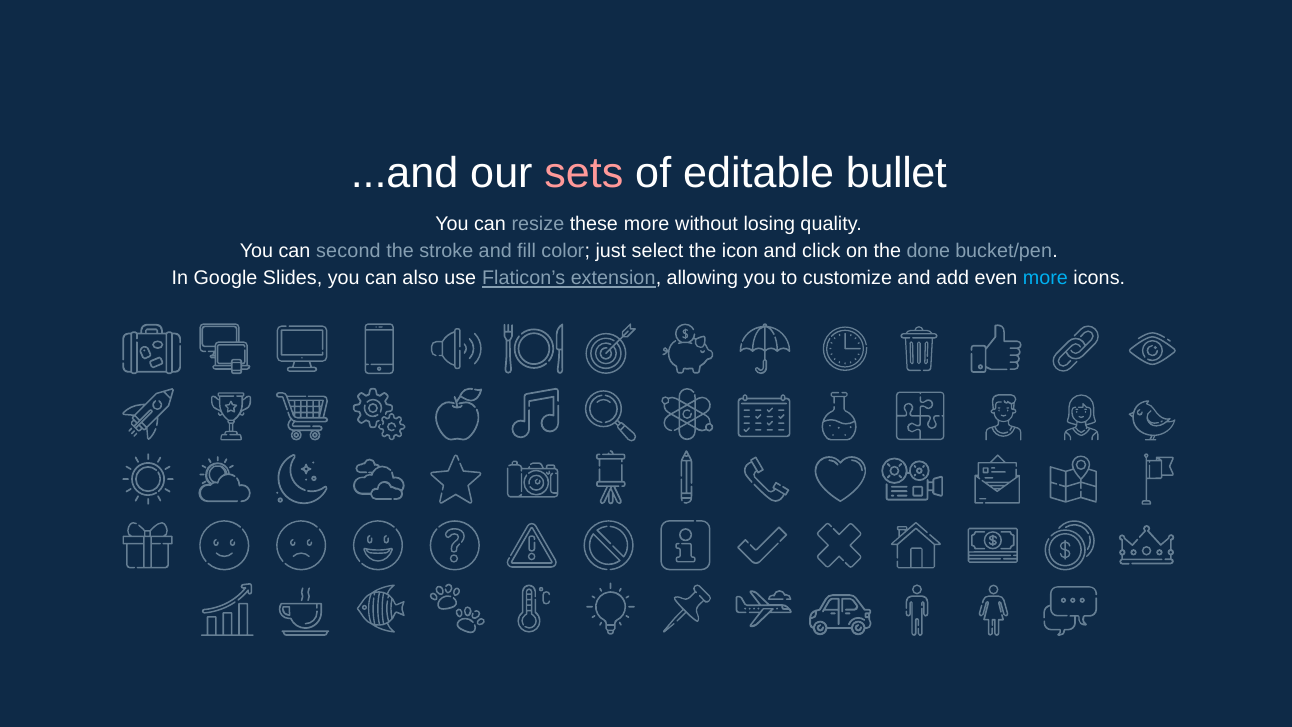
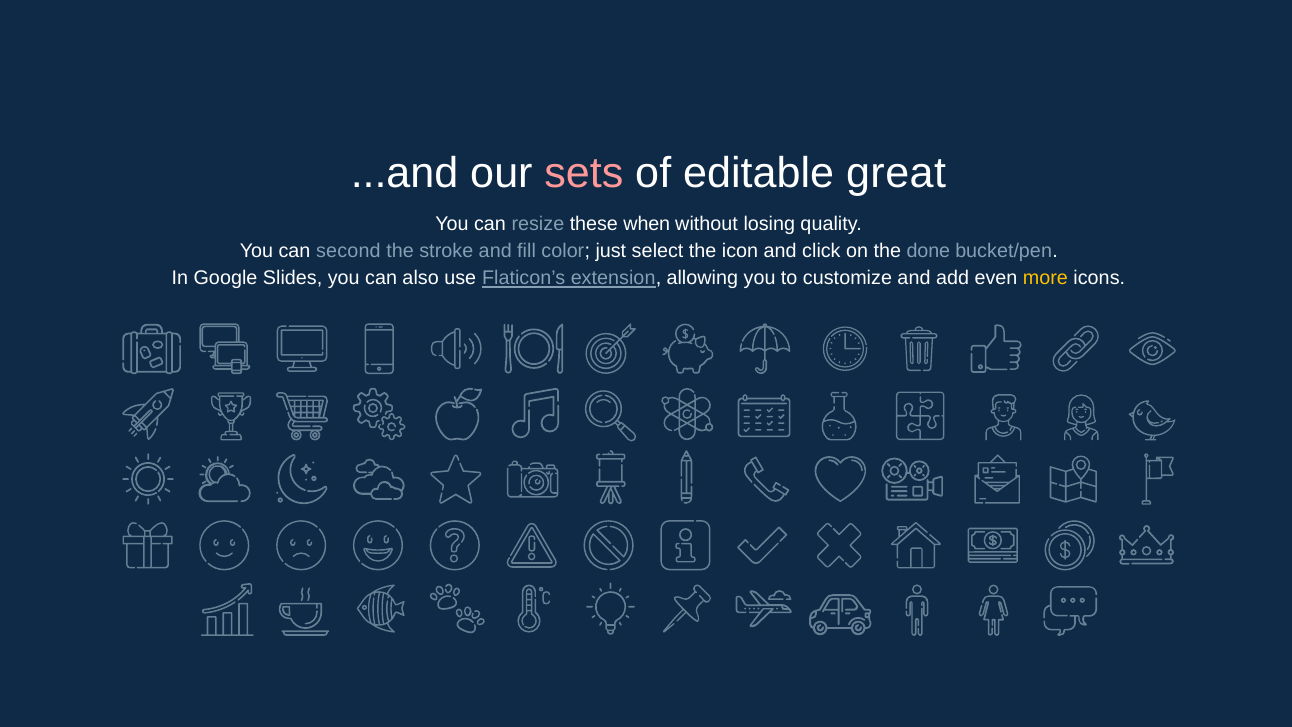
bullet: bullet -> great (896, 174)
these more: more -> when (647, 224)
more colour: light blue -> yellow (1045, 278)
